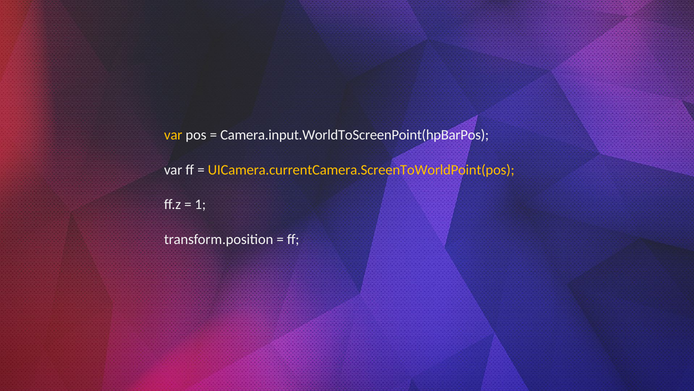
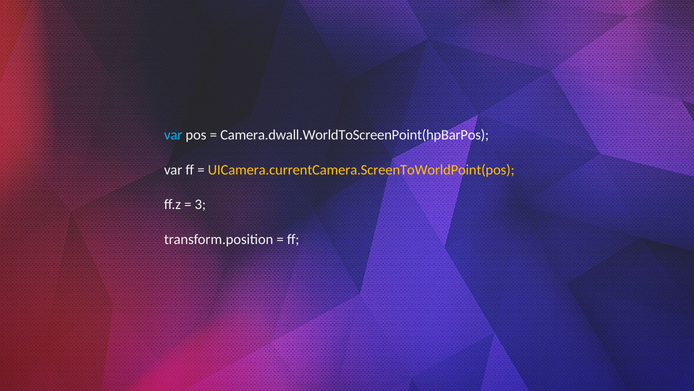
var colour: yellow -> light blue (173, 135)
Camera.input.WorldToScreenPoint(hpBarPos: Camera.input.WorldToScreenPoint(hpBarPos -> Camera.dwall.WorldToScreenPoint(hpBarPos (355, 135)
1: 1 -> 3 (200, 204)
